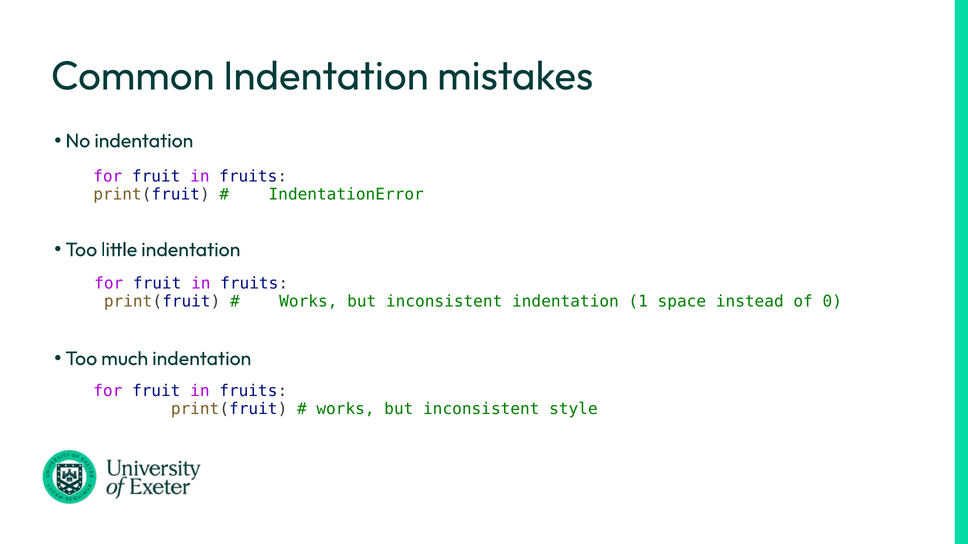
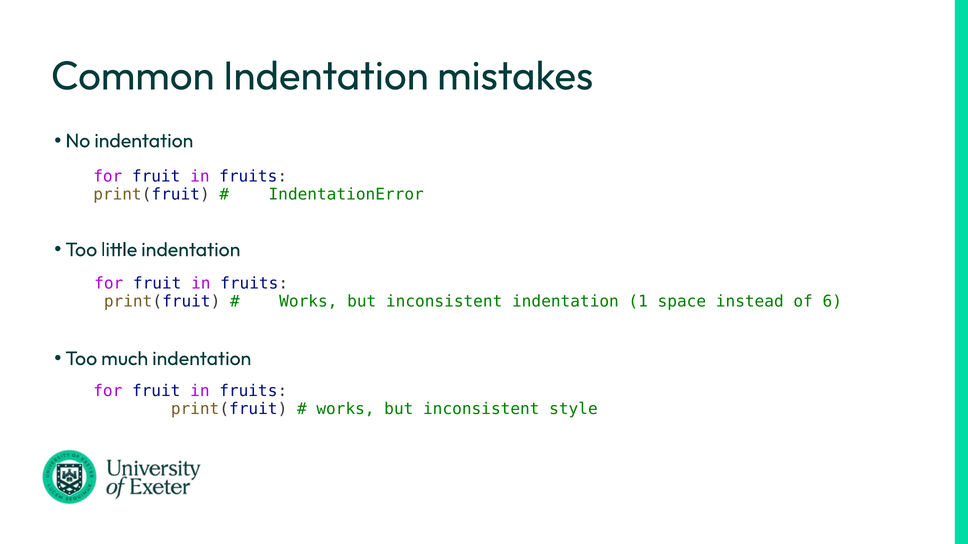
0: 0 -> 6 (832, 302)
